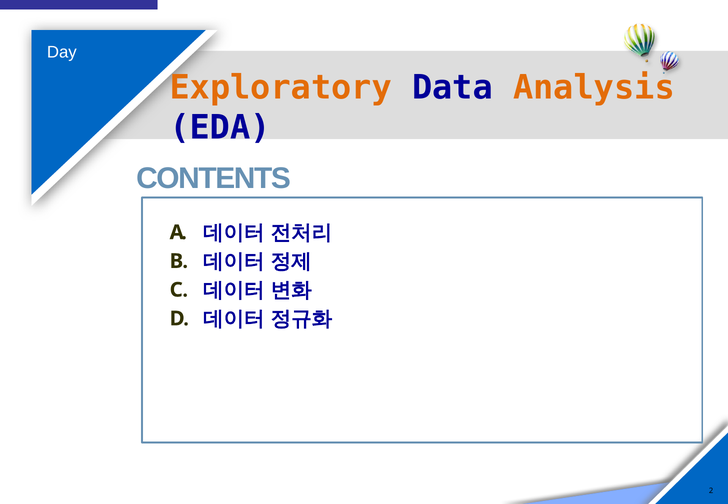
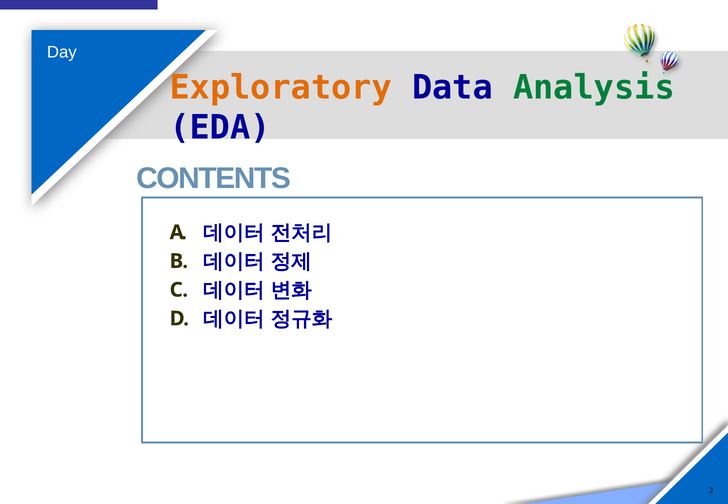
Analysis colour: orange -> green (594, 87)
